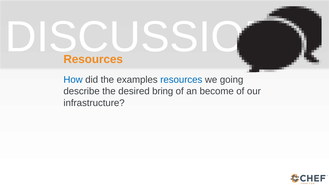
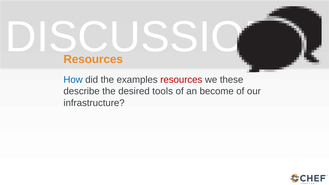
resources colour: blue -> red (181, 80)
going: going -> these (232, 80)
bring: bring -> tools (163, 91)
